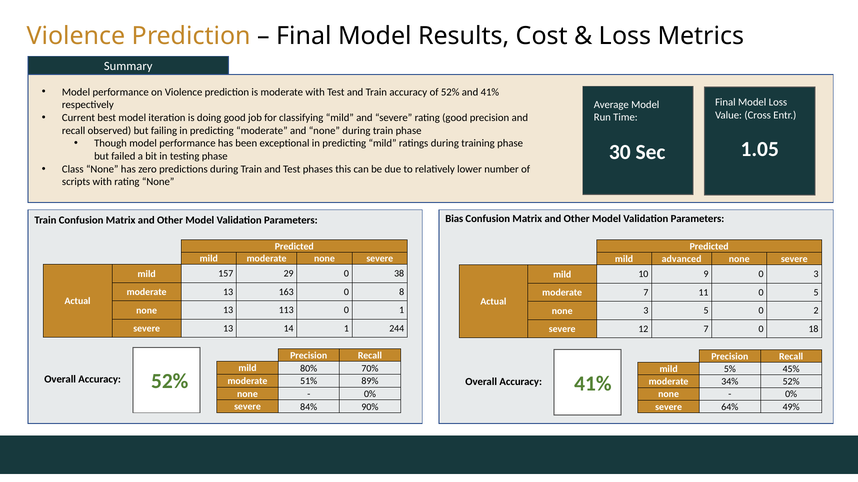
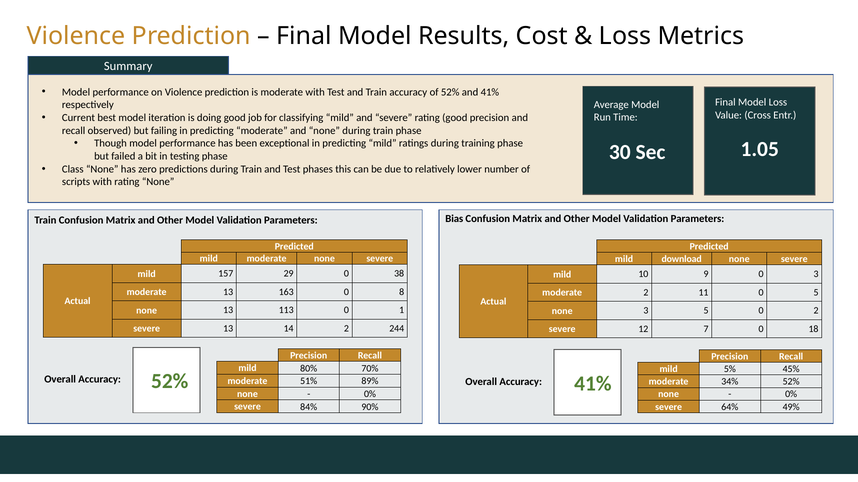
advanced: advanced -> download (682, 259)
moderate 7: 7 -> 2 (646, 293)
14 1: 1 -> 2 (346, 329)
